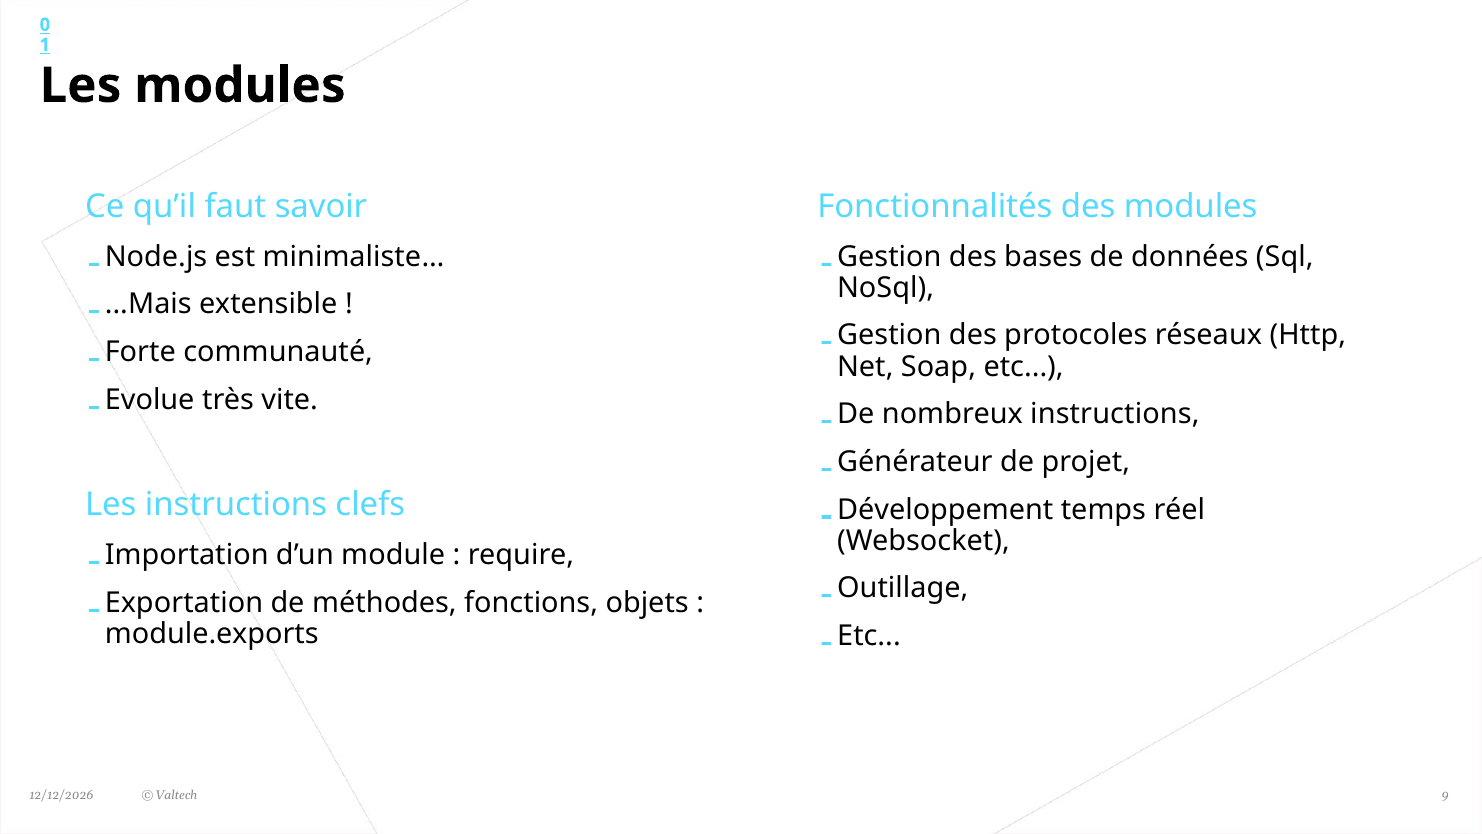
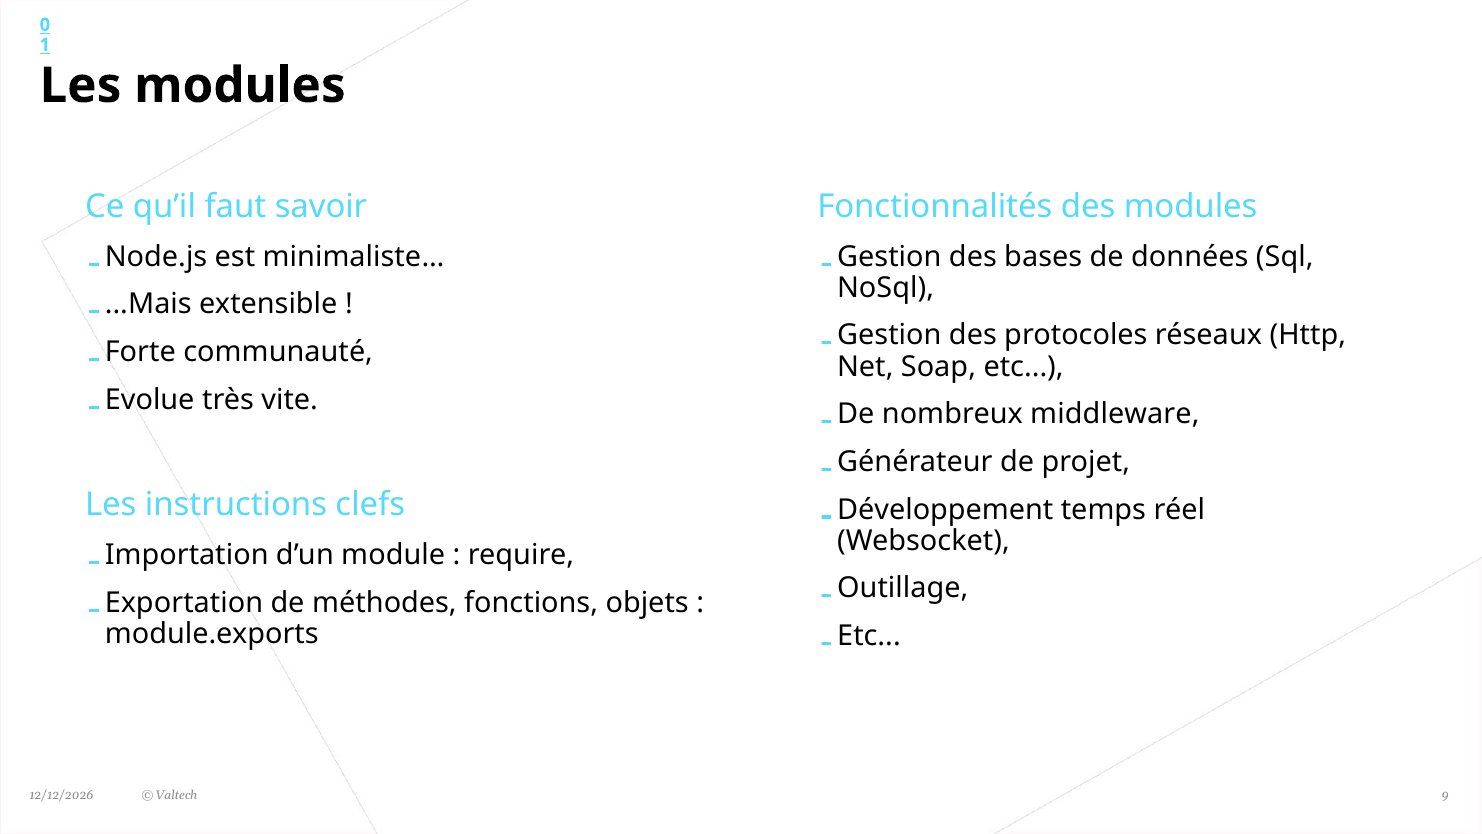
nombreux instructions: instructions -> middleware (1115, 414)
